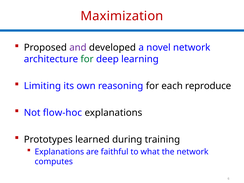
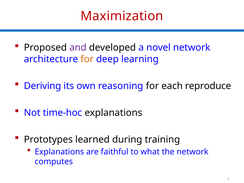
for colour: green -> orange (87, 59)
Limiting: Limiting -> Deriving (42, 86)
flow-hoc: flow-hoc -> time-hoc (63, 113)
